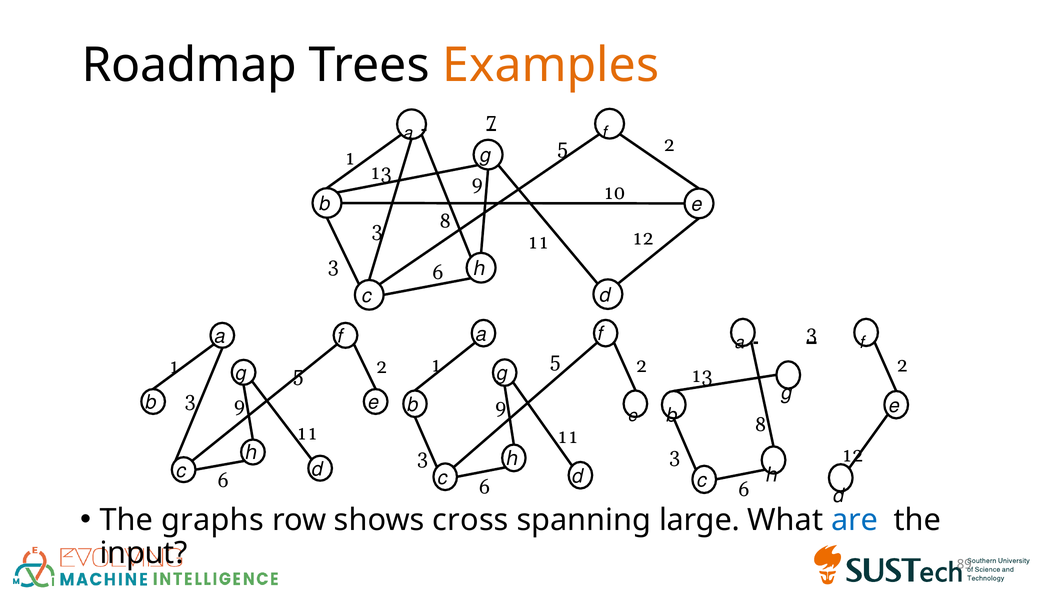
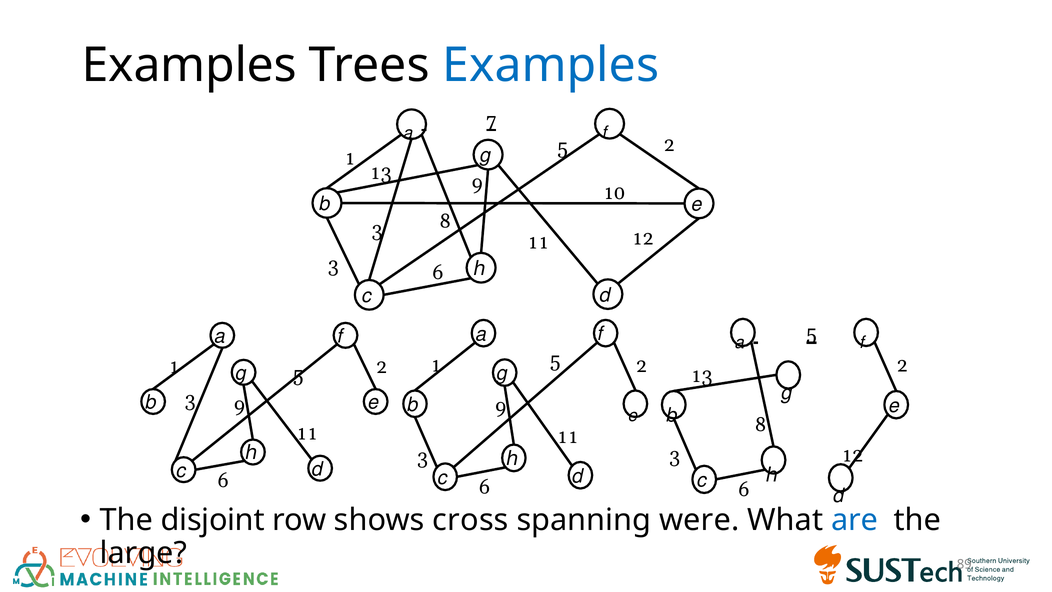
Roadmap: Roadmap -> Examples (189, 65)
Examples colour: orange -> blue (551, 65)
𝑎 3: 3 -> 5 (812, 334)
graphs: graphs -> disjoint (213, 520)
large: large -> were (699, 520)
input: input -> large (143, 553)
